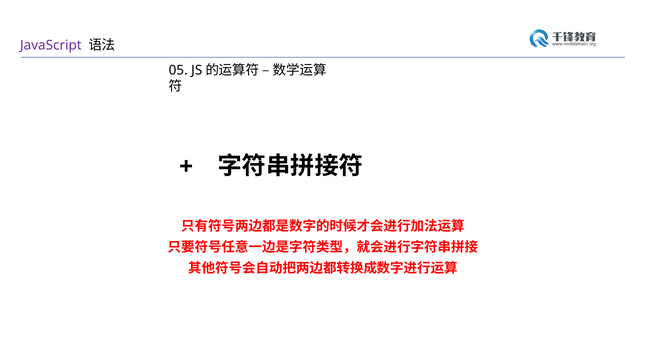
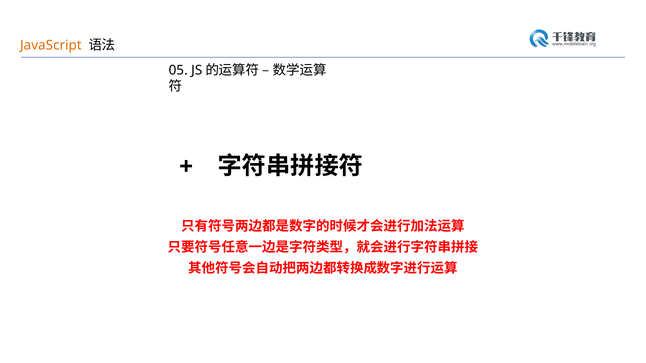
JavaScript colour: purple -> orange (51, 45)
